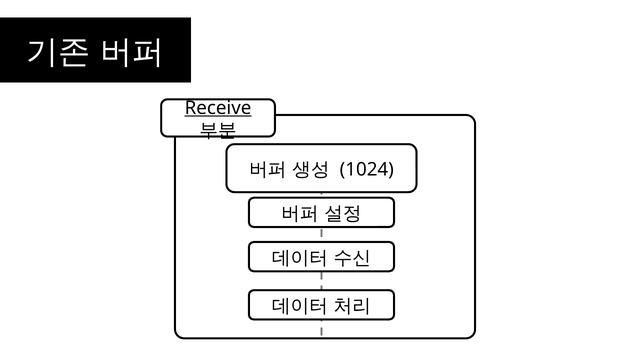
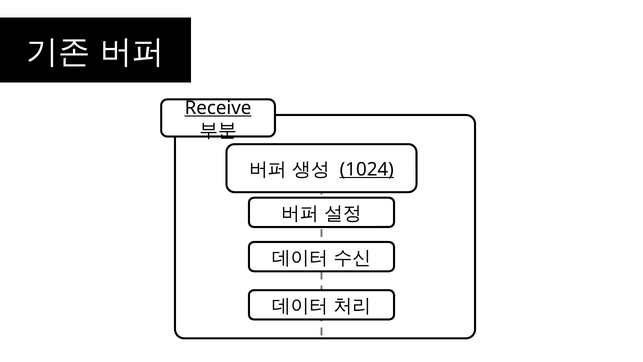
1024 underline: none -> present (367, 169)
